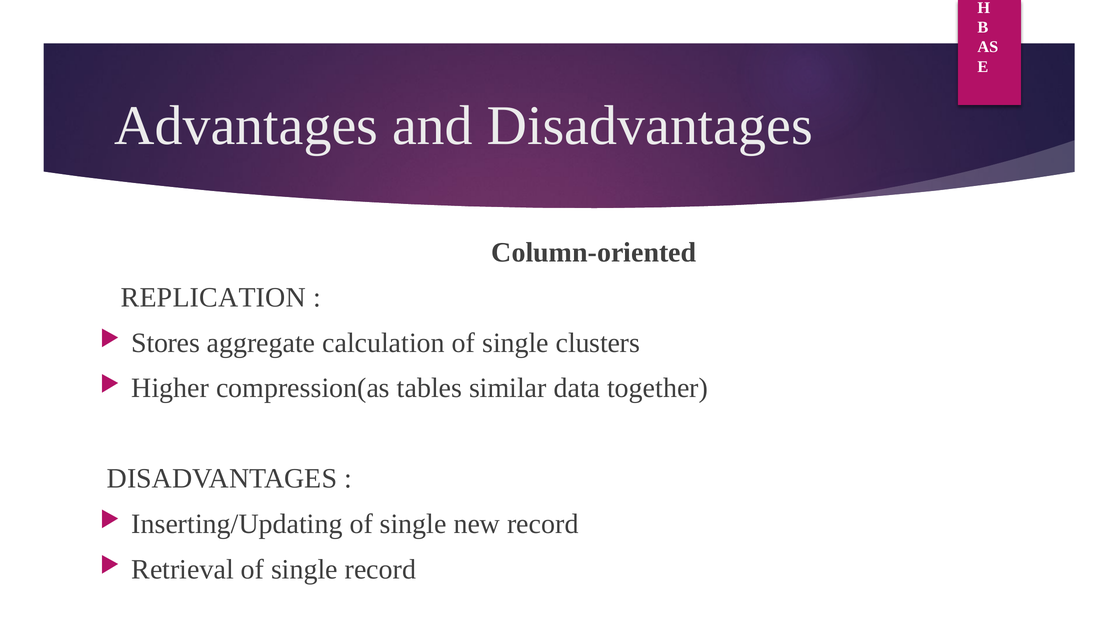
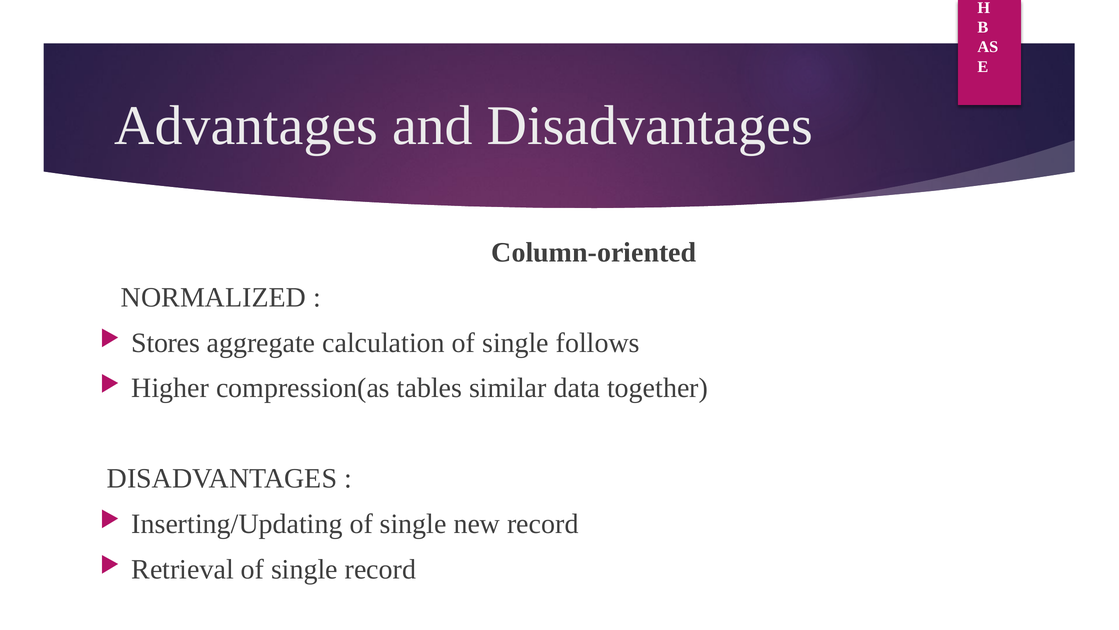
REPLICATION: REPLICATION -> NORMALIZED (213, 297)
clusters: clusters -> follows (598, 343)
